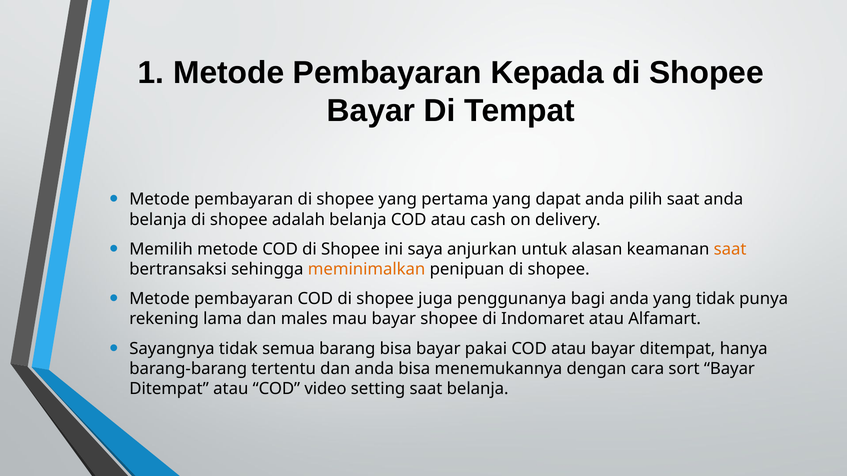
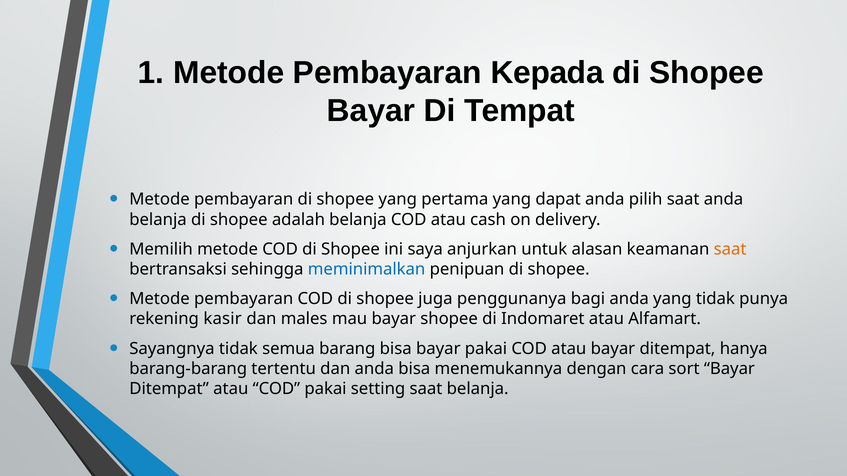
meminimalkan colour: orange -> blue (367, 270)
lama: lama -> kasir (223, 319)
COD video: video -> pakai (326, 389)
